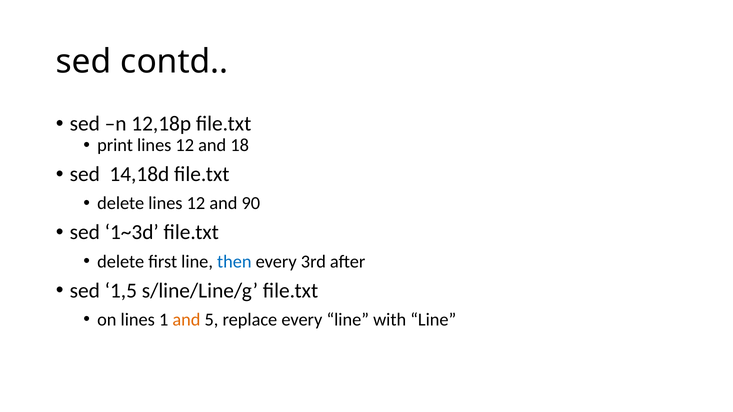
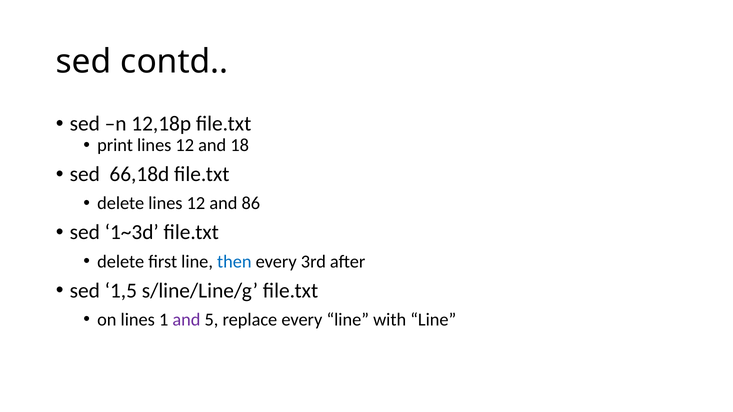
14,18d: 14,18d -> 66,18d (139, 174)
90: 90 -> 86 (251, 204)
and colour: orange -> purple (186, 320)
